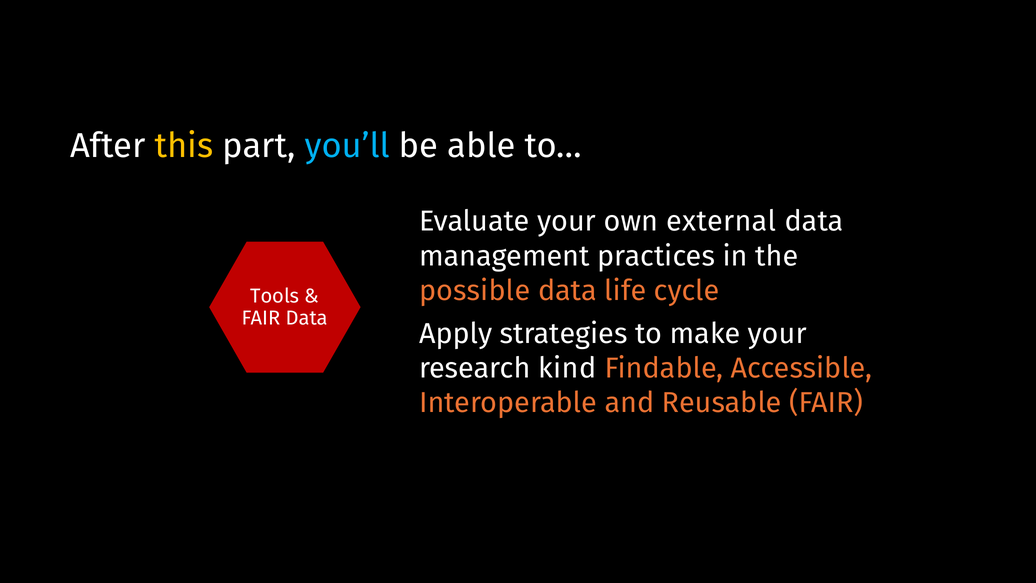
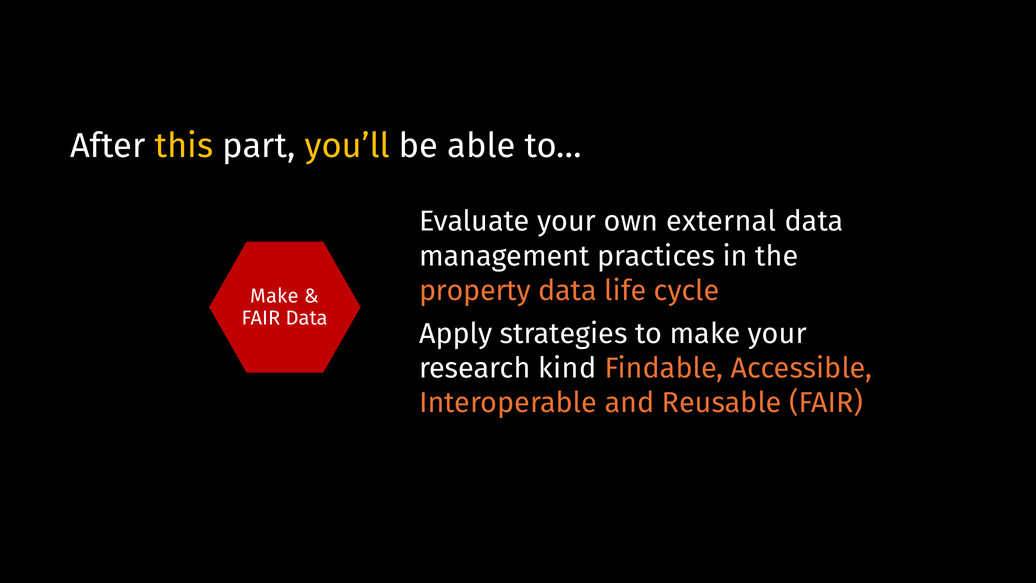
you’ll colour: light blue -> yellow (347, 146)
possible: possible -> property (475, 290)
Tools: Tools -> Make (275, 296)
